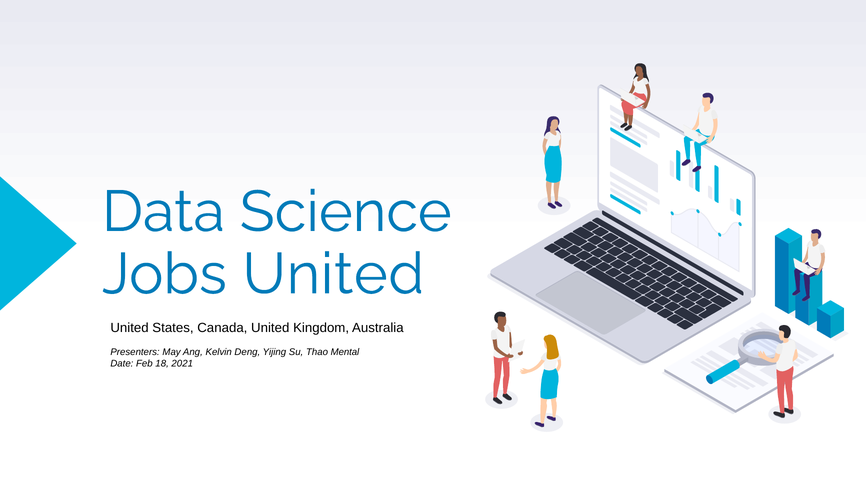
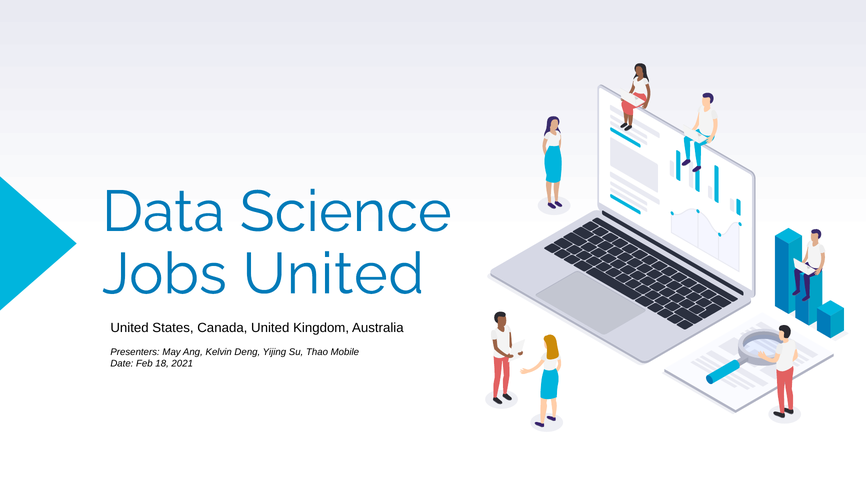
Mental: Mental -> Mobile (345, 352)
